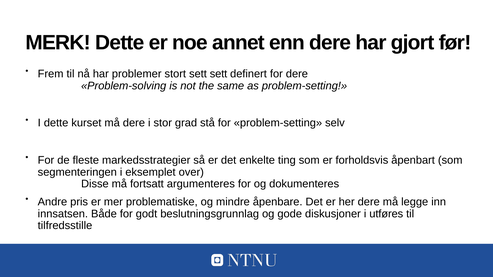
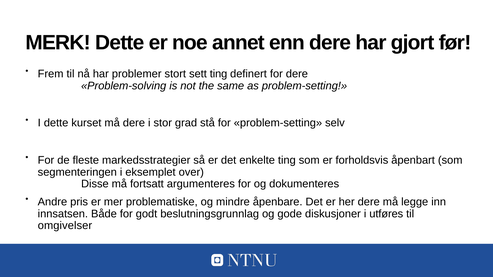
sett sett: sett -> ting (219, 74)
tilfredsstille: tilfredsstille -> omgivelser (65, 226)
